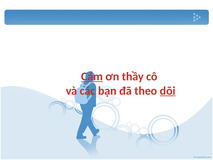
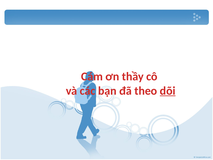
Cám underline: present -> none (92, 76)
